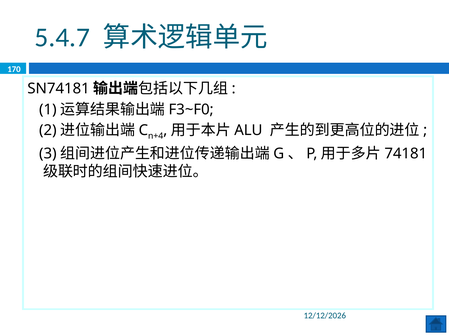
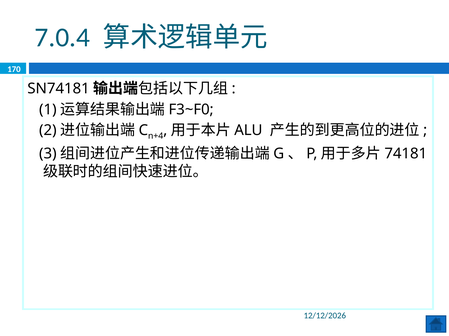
5.4.7: 5.4.7 -> 7.0.4 (62, 37)
